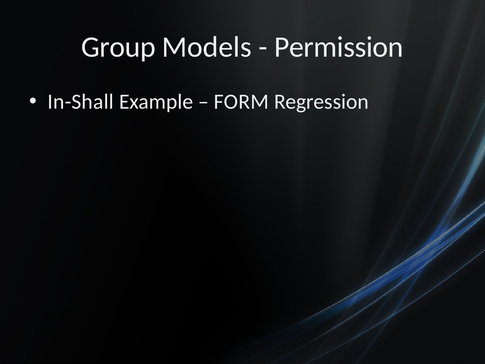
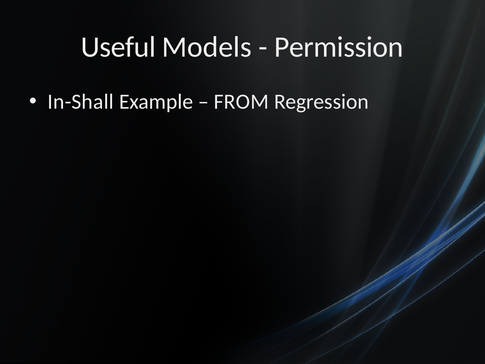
Group: Group -> Useful (118, 47)
FORM: FORM -> FROM (241, 102)
